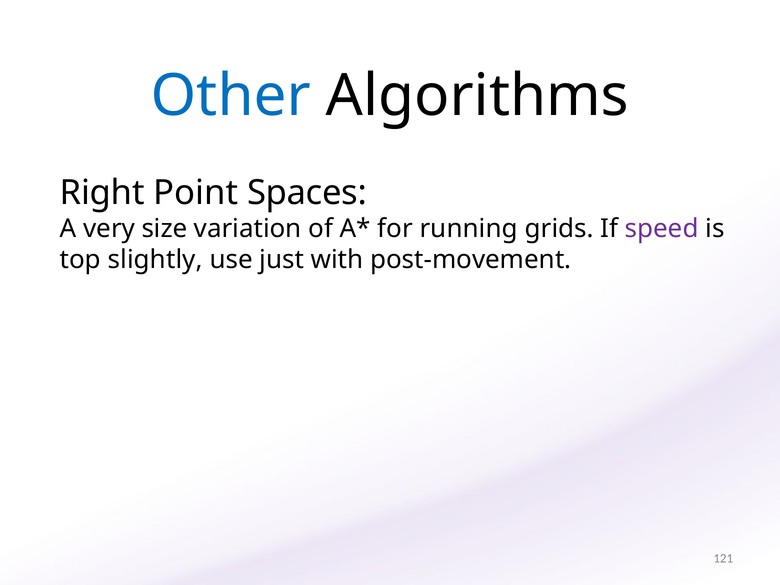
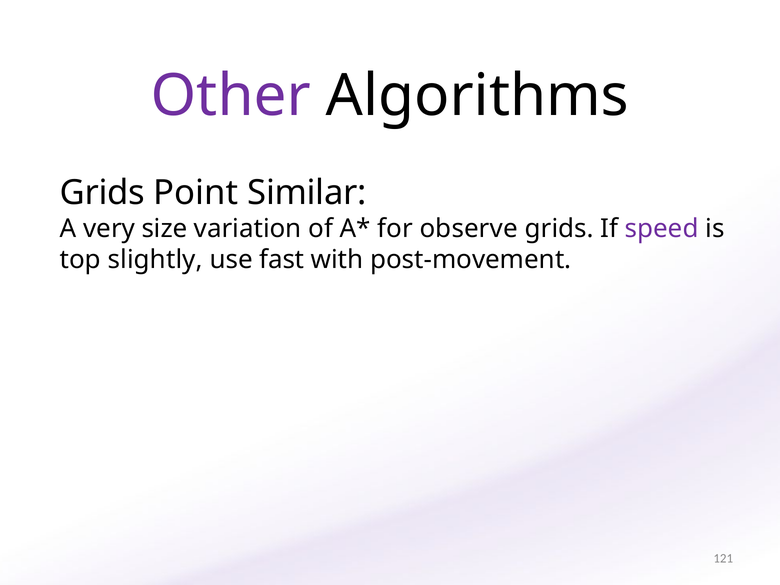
Other colour: blue -> purple (231, 96)
Right: Right -> Grids (102, 193)
Spaces: Spaces -> Similar (307, 193)
running: running -> observe (469, 229)
just: just -> fast (282, 260)
